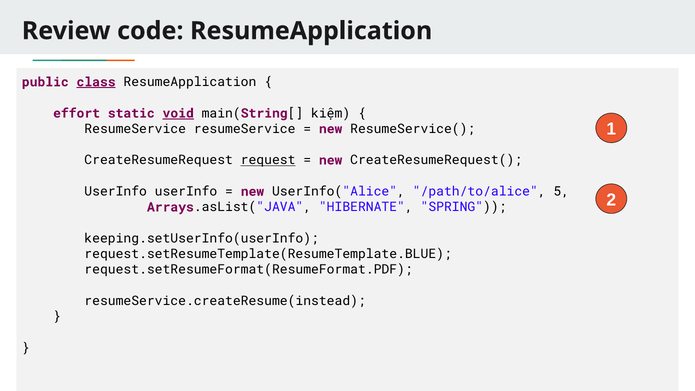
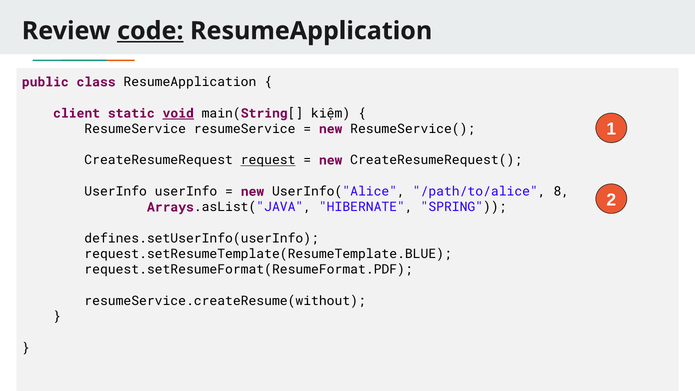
code underline: none -> present (150, 31)
class underline: present -> none (96, 82)
effort: effort -> client (77, 113)
5: 5 -> 8 (561, 191)
keeping.setUserInfo(userInfo: keeping.setUserInfo(userInfo -> defines.setUserInfo(userInfo (202, 238)
resumeService.createResume(instead: resumeService.createResume(instead -> resumeService.createResume(without (225, 301)
